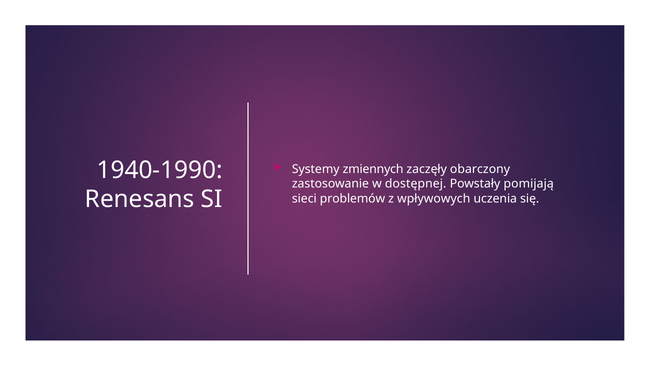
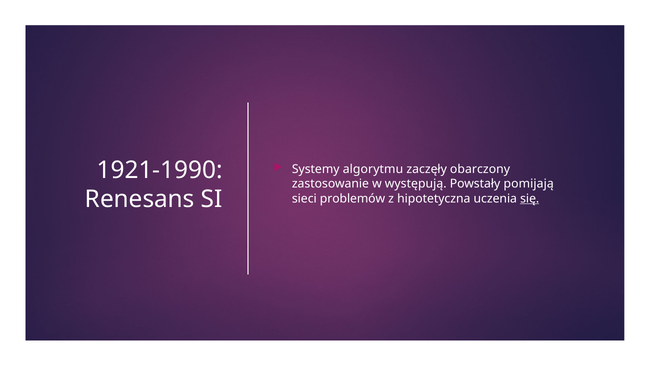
1940-1990: 1940-1990 -> 1921-1990 (160, 170)
zmiennych: zmiennych -> algorytmu (373, 169)
dostępnej: dostępnej -> występują (416, 184)
wpływowych: wpływowych -> hipotetyczna (434, 198)
się underline: none -> present (530, 198)
